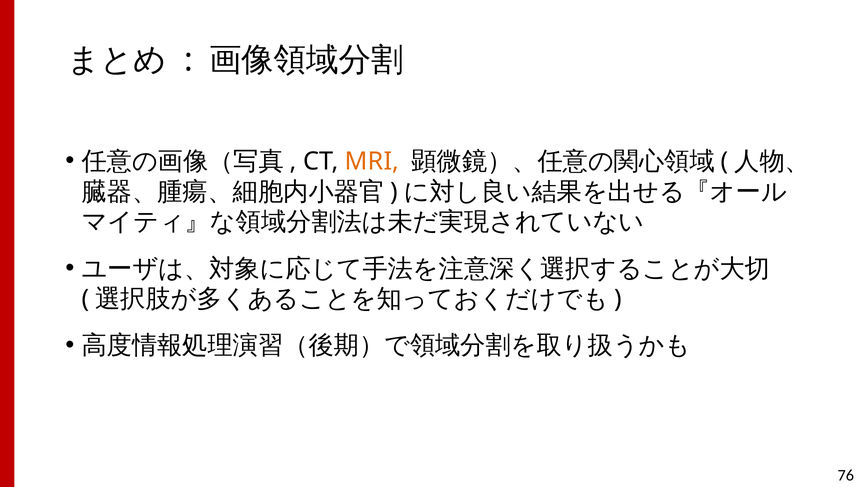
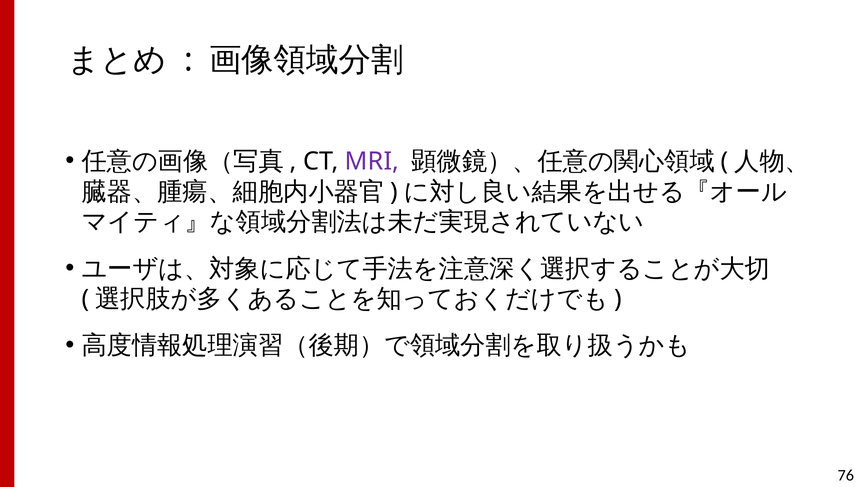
MRI colour: orange -> purple (372, 162)
